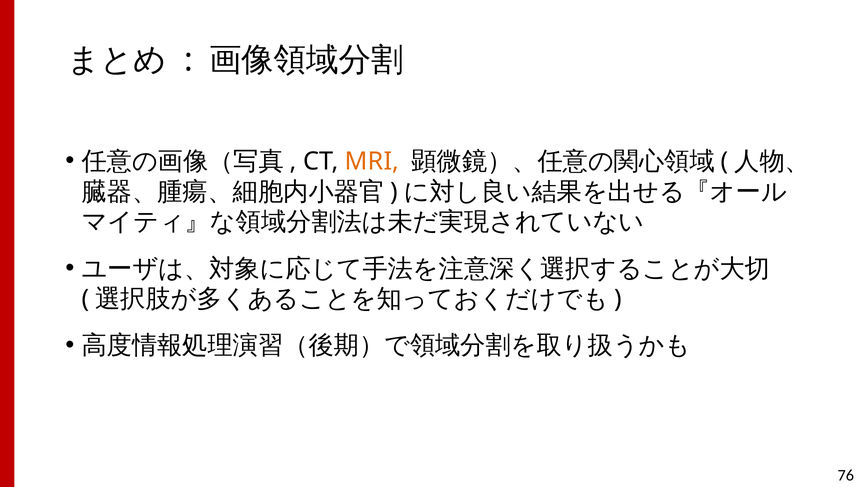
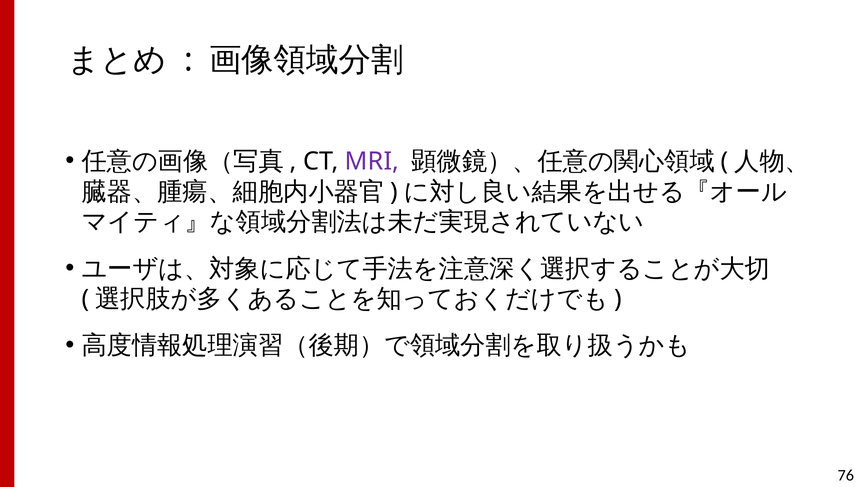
MRI colour: orange -> purple (372, 162)
